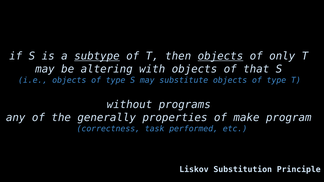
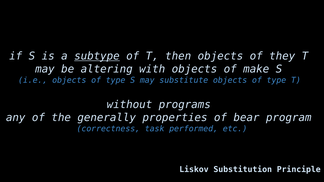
objects underline: present -> none (220, 56)
only: only -> they (282, 56)
that: that -> make (256, 69)
make: make -> bear (246, 118)
